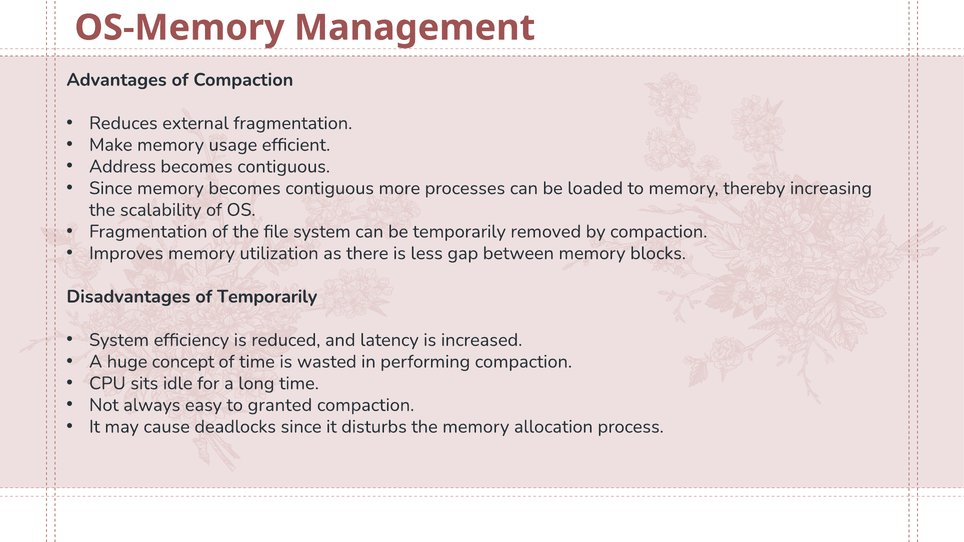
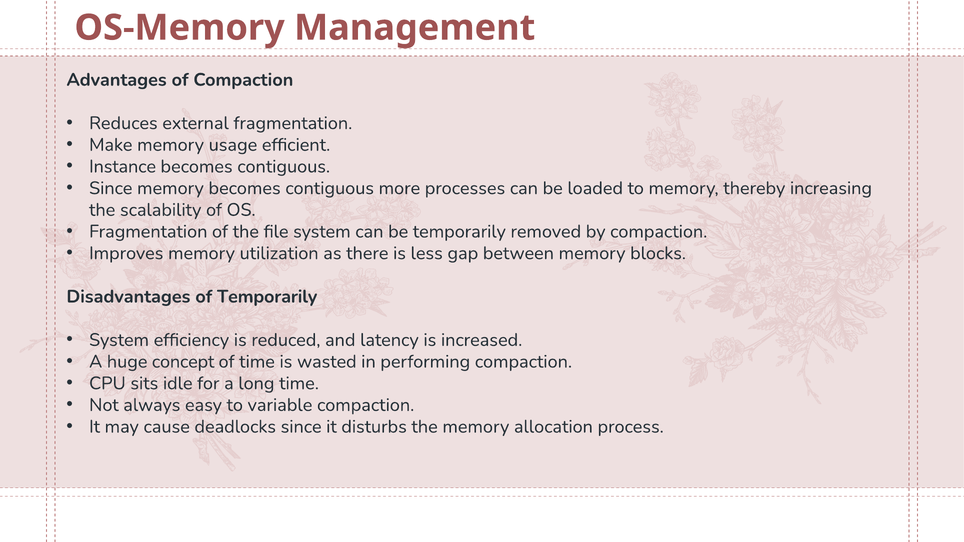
Address: Address -> Instance (123, 167)
granted: granted -> variable (280, 405)
